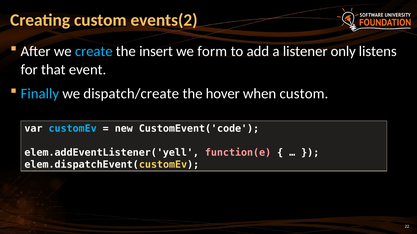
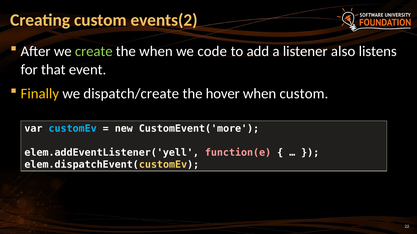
create colour: light blue -> light green (94, 51)
the insert: insert -> when (156, 51)
form: form -> code (212, 51)
only: only -> also (343, 51)
Finally colour: light blue -> yellow (40, 94)
CustomEvent('code: CustomEvent('code -> CustomEvent('more (199, 129)
